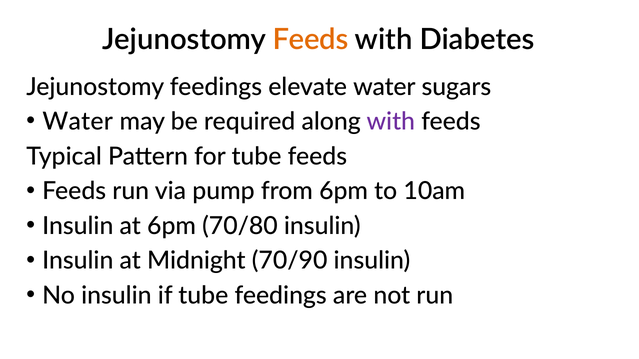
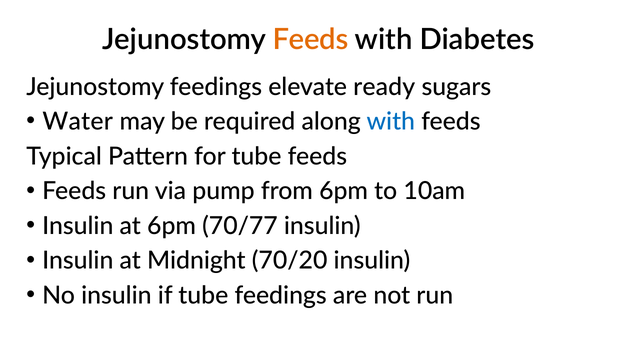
elevate water: water -> ready (384, 87)
with colour: purple -> blue (391, 122)
70/80: 70/80 -> 70/77 (240, 226)
70/90: 70/90 -> 70/20 (290, 261)
